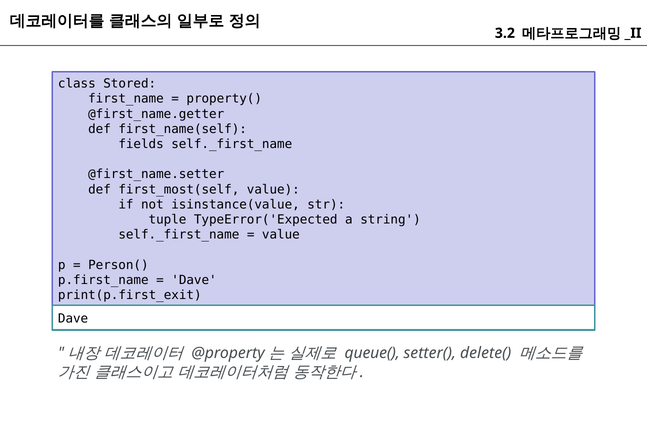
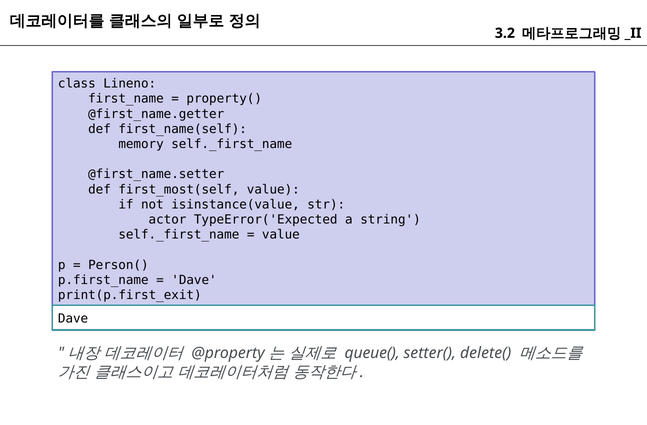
Stored: Stored -> Lineno (130, 84)
fields: fields -> memory (141, 144)
tuple: tuple -> actor (168, 220)
